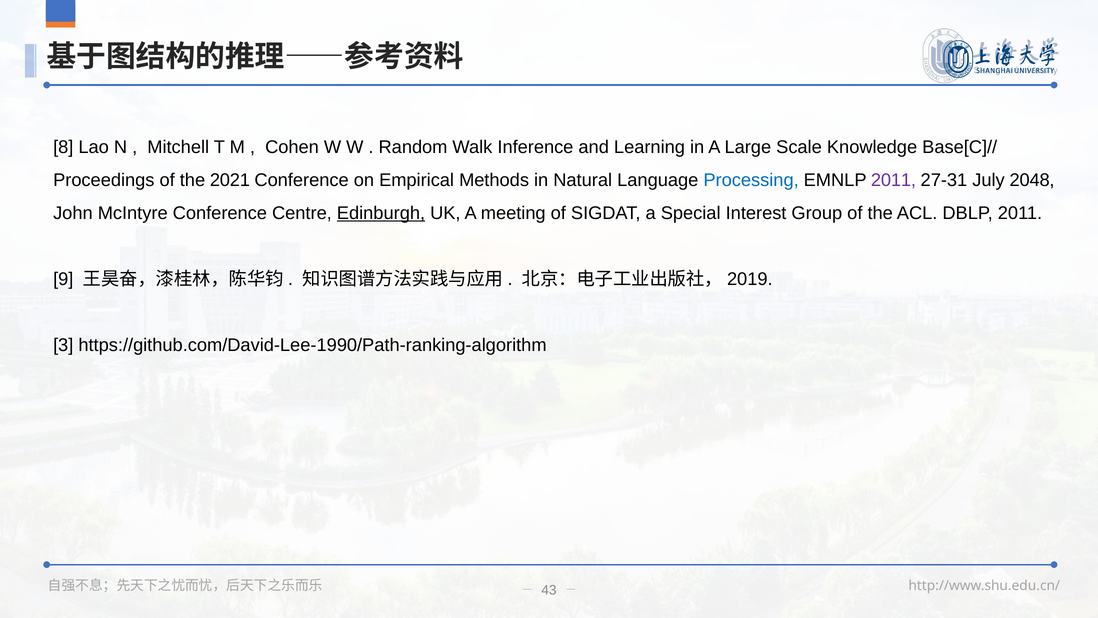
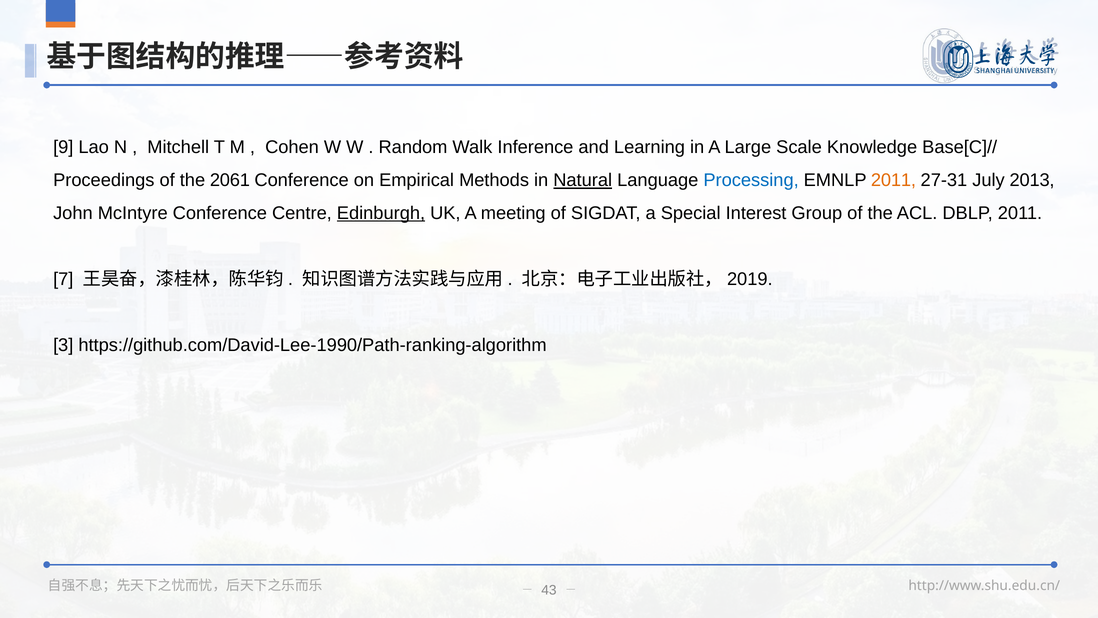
8: 8 -> 9 (63, 147)
2021: 2021 -> 2061 (230, 180)
Natural underline: none -> present (583, 180)
2011 colour: purple -> orange (893, 180)
2048: 2048 -> 2013 (1032, 180)
9: 9 -> 7 (63, 279)
